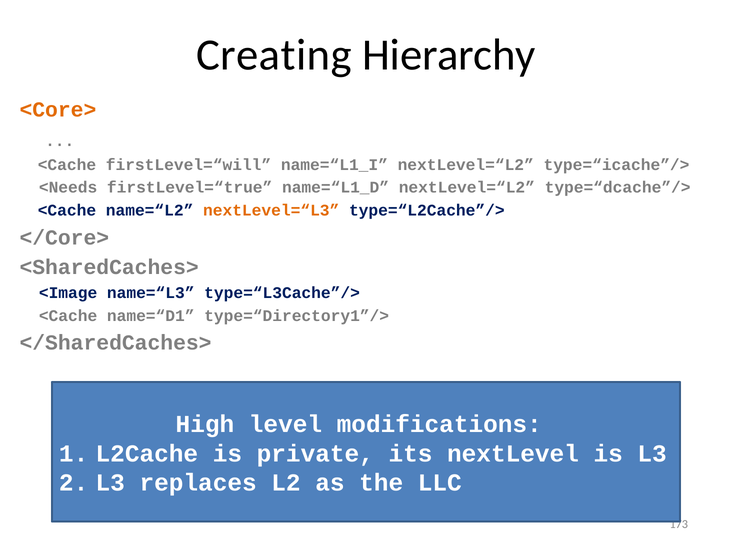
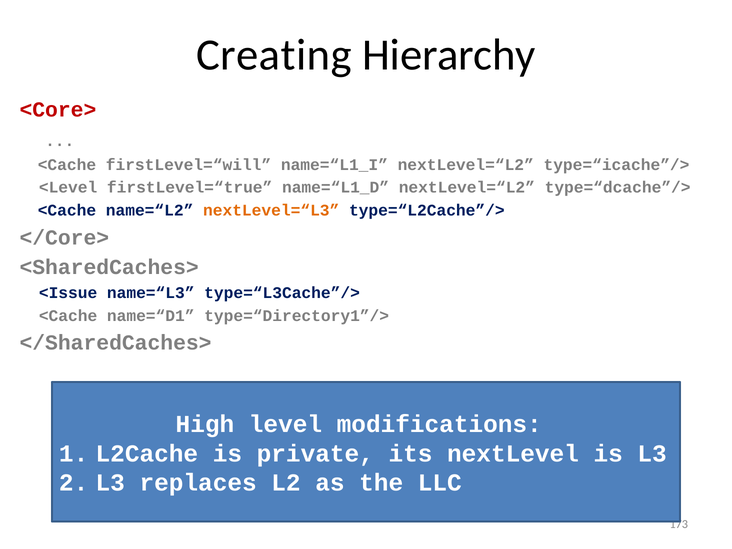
<Core> colour: orange -> red (58, 109)
<Needs: <Needs -> <Level (68, 188)
<Image: <Image -> <Issue (68, 293)
